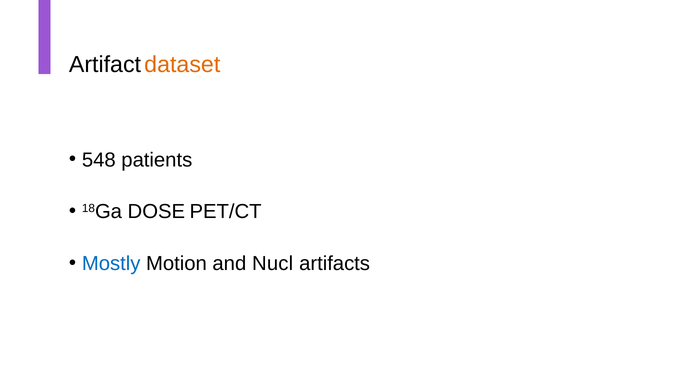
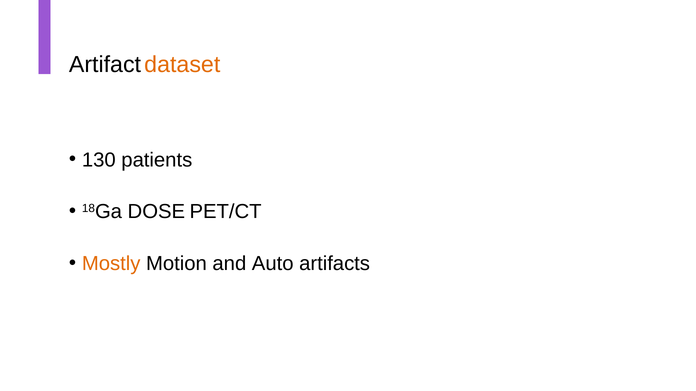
548: 548 -> 130 (99, 160)
Mostly colour: blue -> orange (111, 264)
Nucl: Nucl -> Auto (273, 264)
